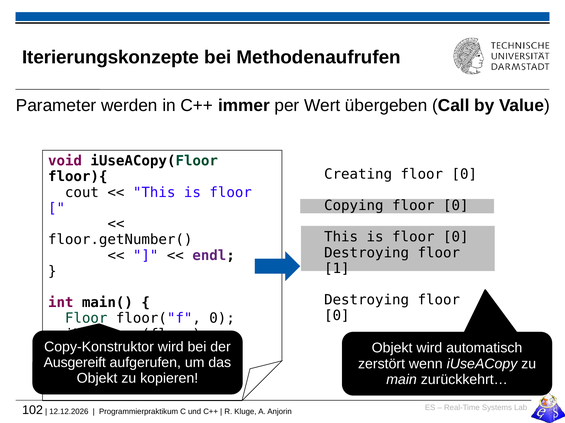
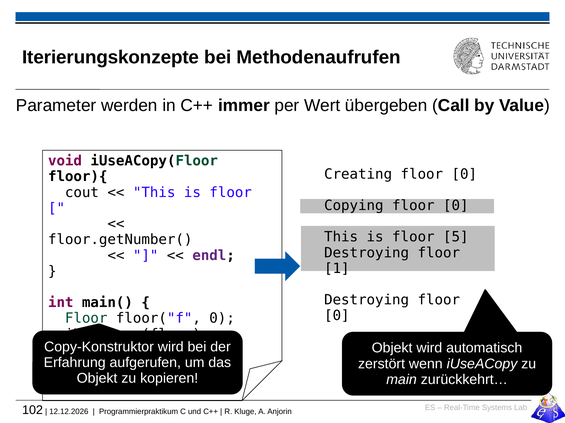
is floor 0: 0 -> 5 (456, 237)
Ausgereift: Ausgereift -> Erfahrung (75, 363)
